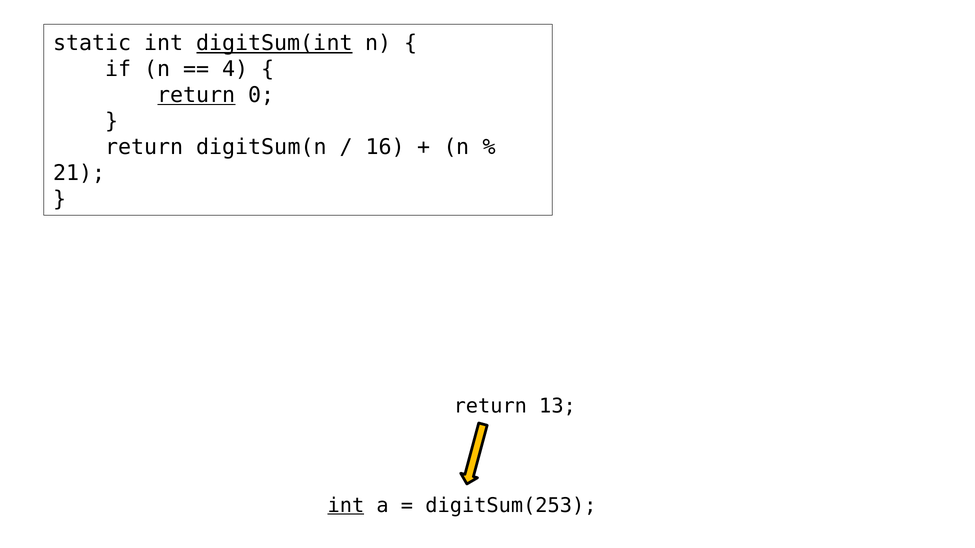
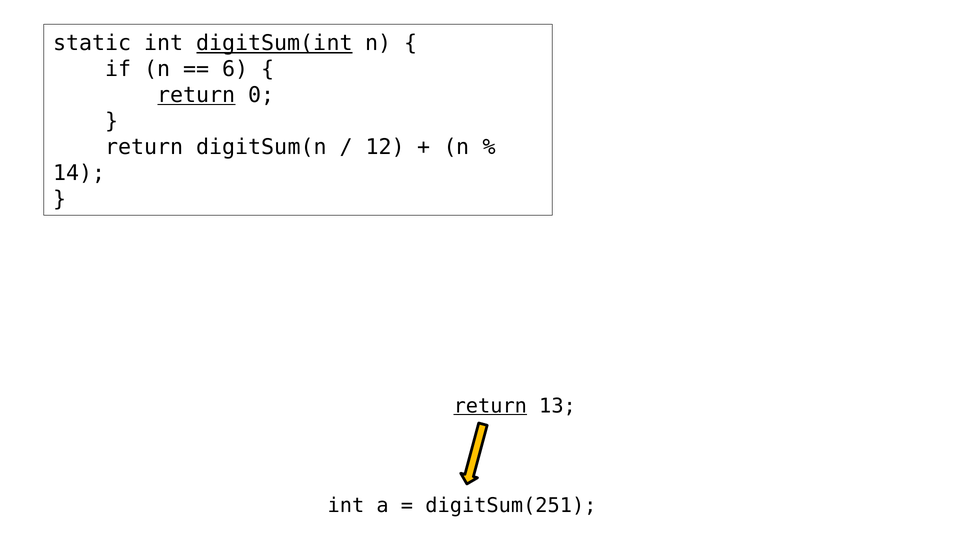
4: 4 -> 6 (235, 69)
16: 16 -> 12 (385, 147)
21: 21 -> 14 (79, 173)
return underline: none -> present (490, 406)
int underline: present -> none (346, 506)
digitSum(253: digitSum(253 -> digitSum(251 (511, 506)
